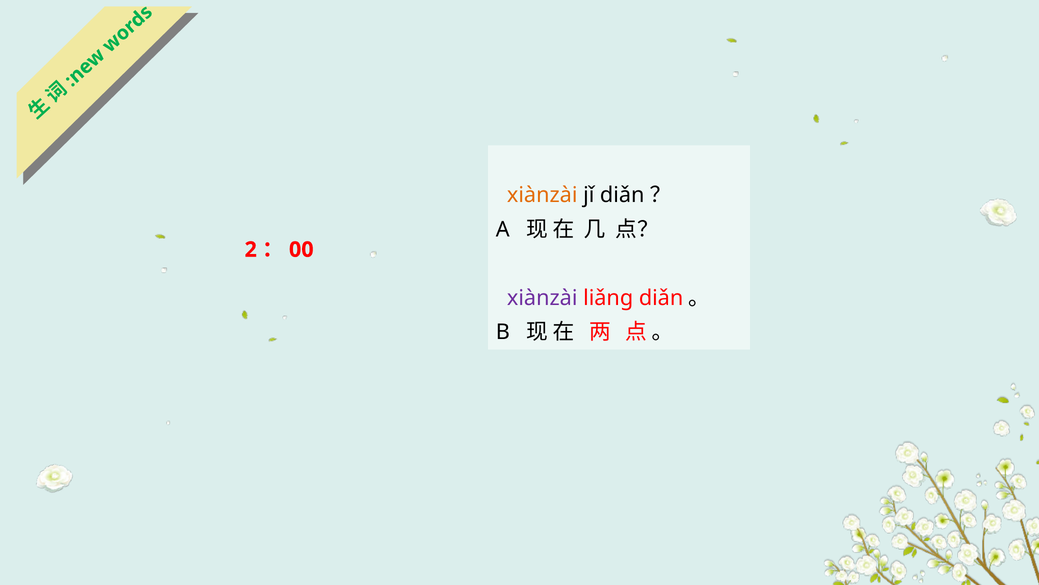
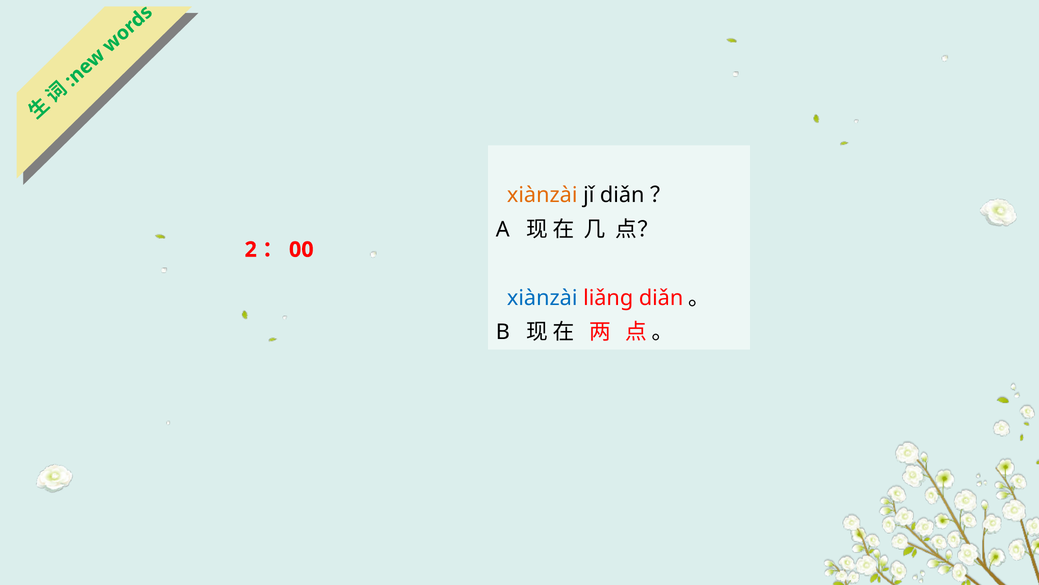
xiànzài colour: purple -> blue (542, 298)
